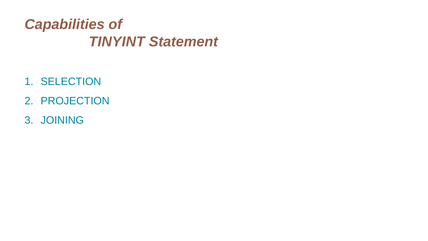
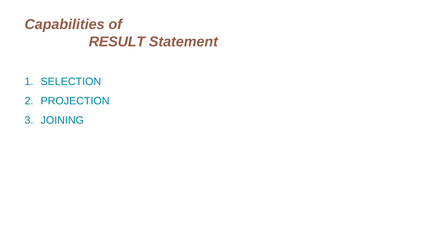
TINYINT: TINYINT -> RESULT (117, 42)
